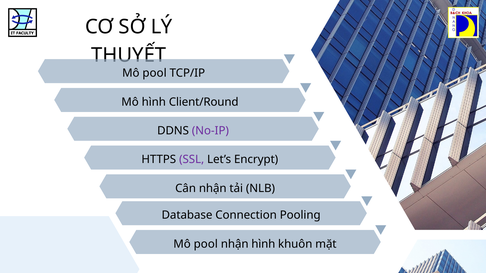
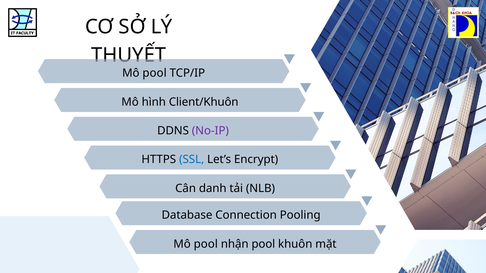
Client/Round: Client/Round -> Client/Khuôn (204, 102)
SSL colour: purple -> blue (192, 160)
Cân nhận: nhận -> danh (213, 189)
nhận hình: hình -> pool (263, 244)
